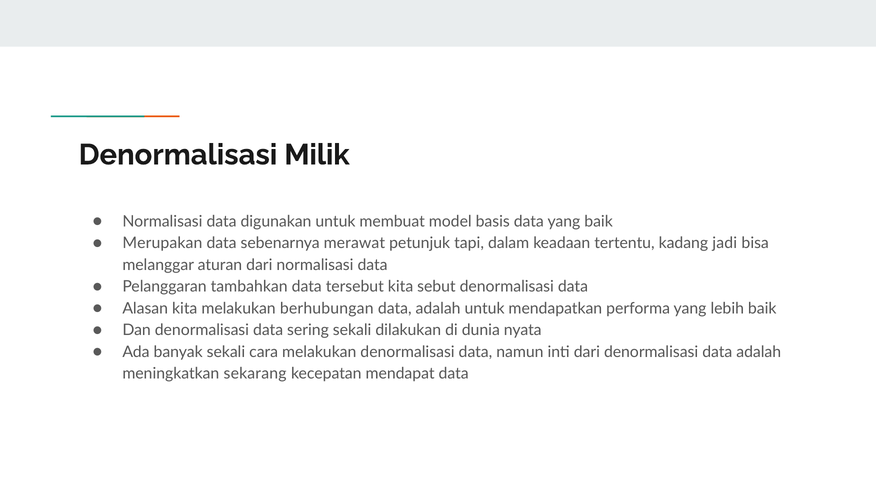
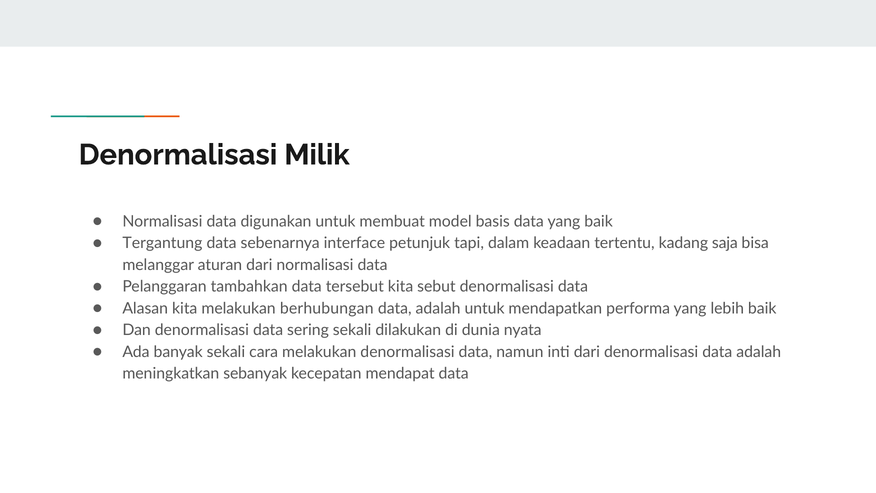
Merupakan: Merupakan -> Tergantung (162, 243)
merawat: merawat -> interface (354, 243)
jadi: jadi -> saja (725, 243)
sekarang: sekarang -> sebanyak (255, 373)
